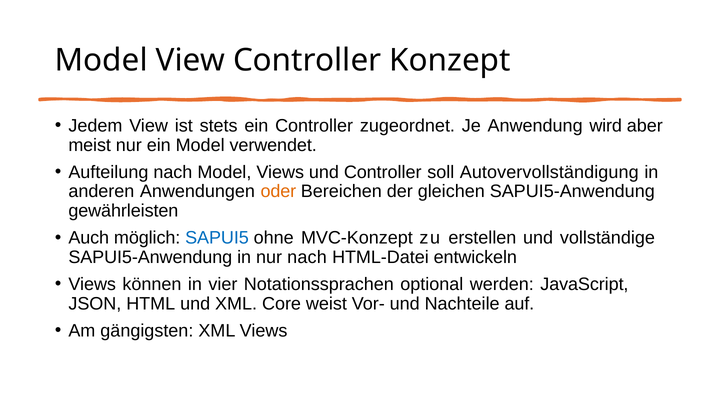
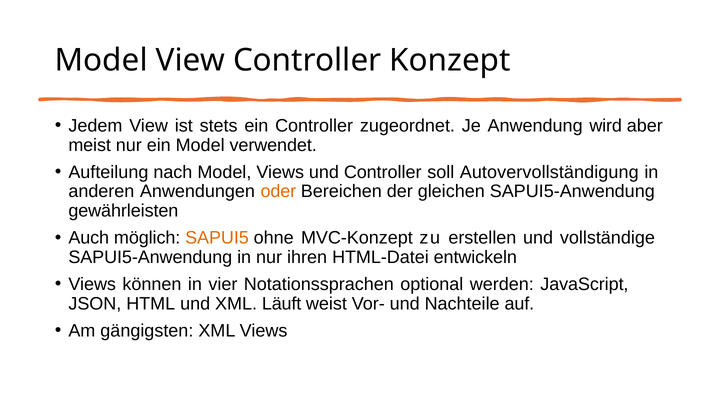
SAPUI5 colour: blue -> orange (217, 238)
nur nach: nach -> ihren (307, 257)
Core: Core -> Läuft (282, 304)
